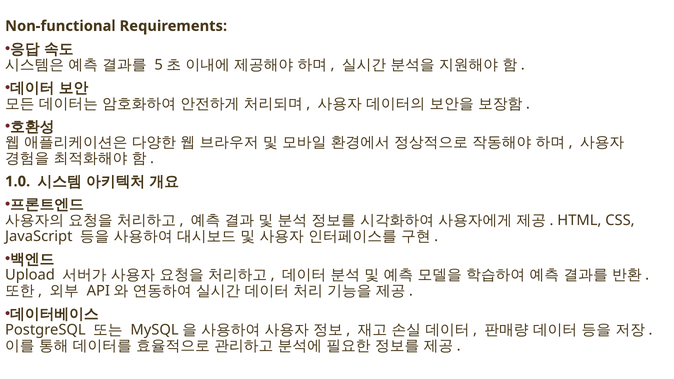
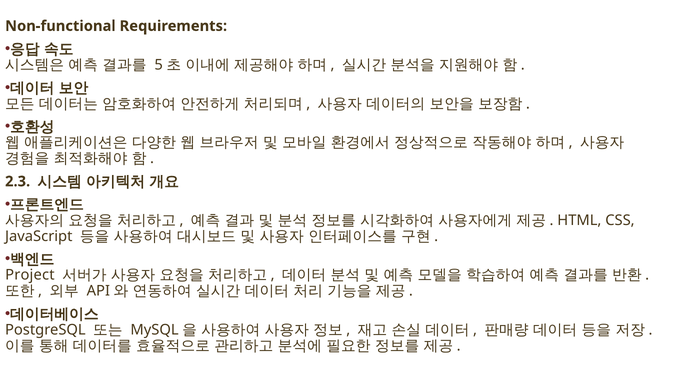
1.0: 1.0 -> 2.3 (18, 181)
Upload: Upload -> Project (30, 275)
